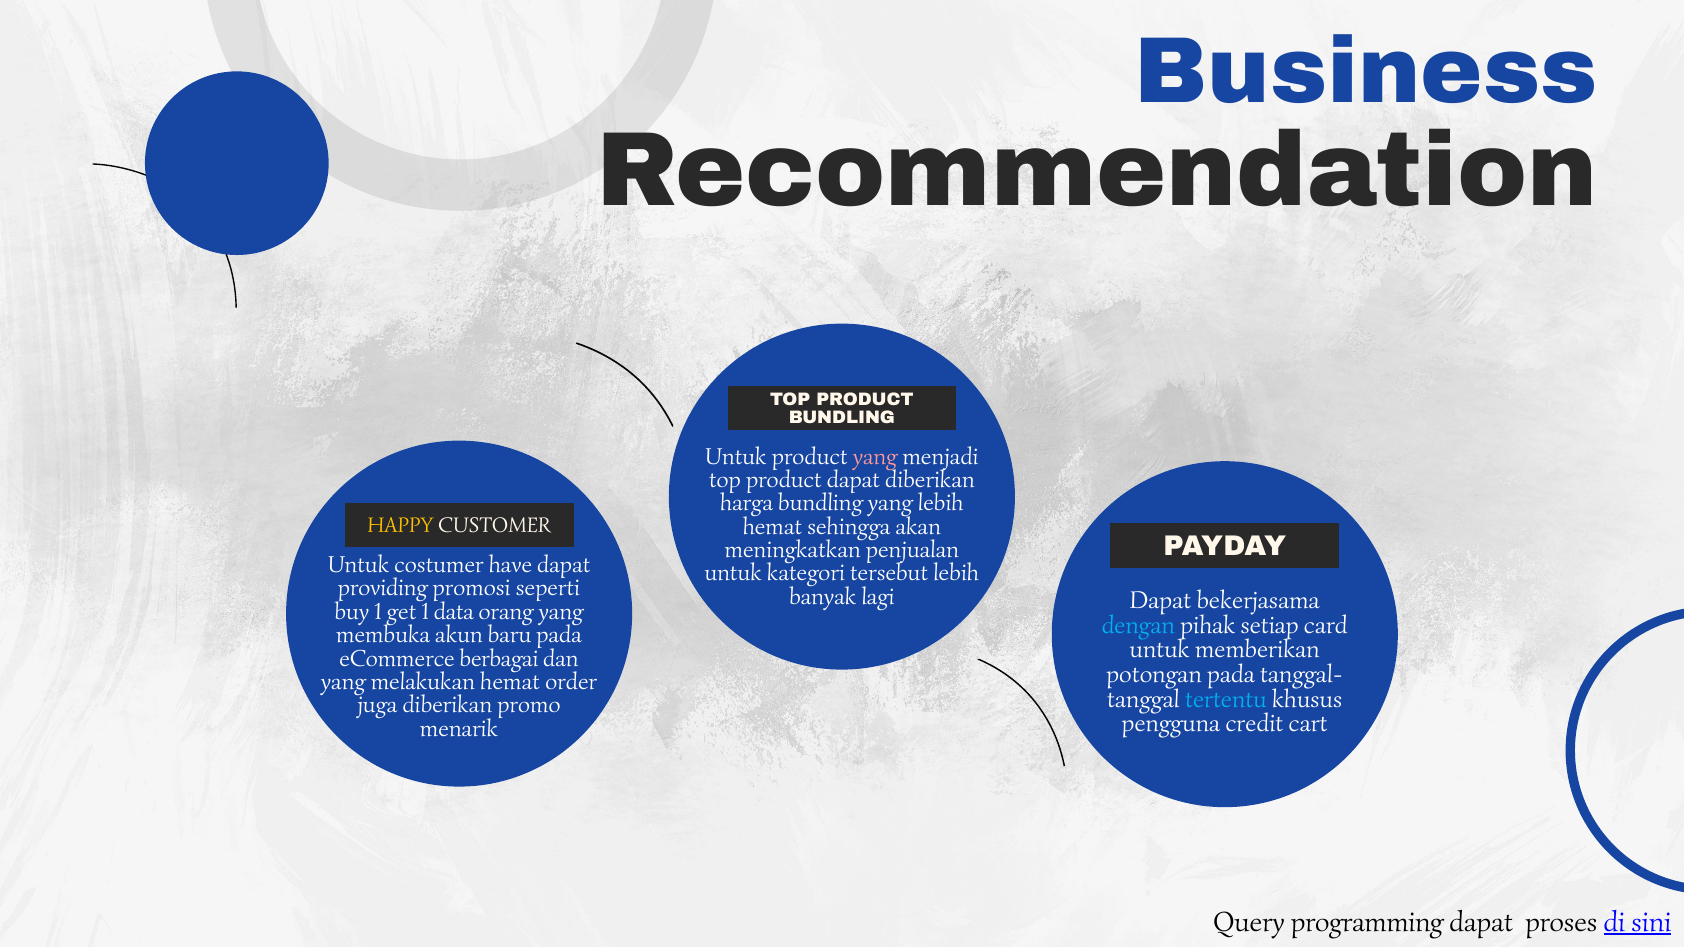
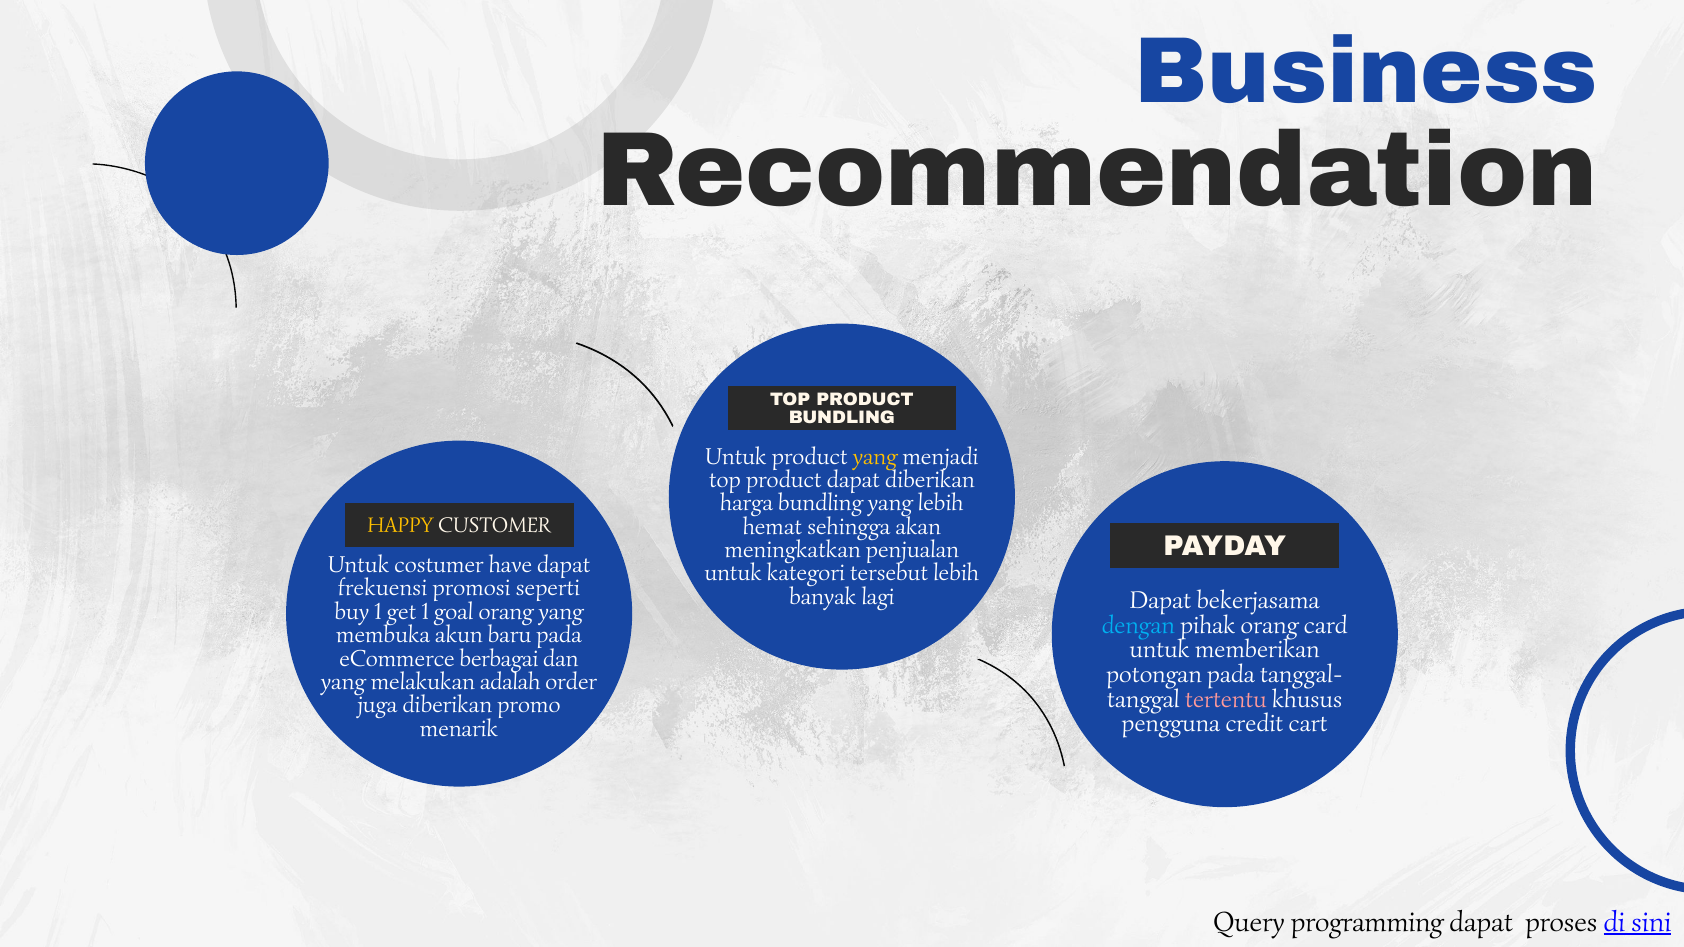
yang colour: pink -> yellow (875, 457)
providing: providing -> frekuensi (383, 588)
data: data -> goal (454, 612)
pihak setiap: setiap -> orang (1270, 626)
melakukan hemat: hemat -> adalah (510, 682)
tertentu colour: light blue -> pink (1226, 699)
